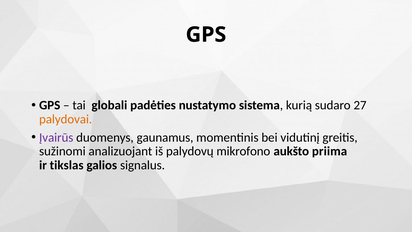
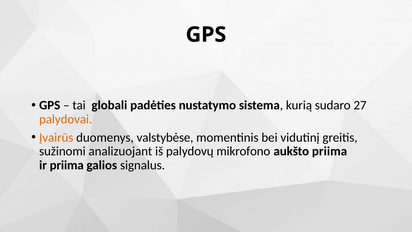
Įvairūs colour: purple -> orange (56, 137)
gaunamus: gaunamus -> valstybėse (165, 137)
ir tikslas: tikslas -> priima (67, 165)
